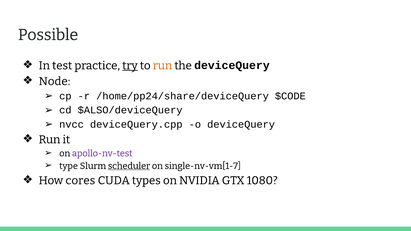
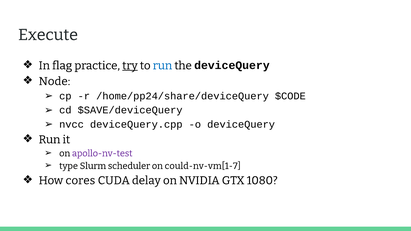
Possible: Possible -> Execute (48, 35)
test: test -> flag (62, 66)
run colour: orange -> blue (162, 66)
$ALSO/deviceQuery: $ALSO/deviceQuery -> $SAVE/deviceQuery (130, 110)
scheduler underline: present -> none (129, 166)
single-nv-vm[1-7: single-nv-vm[1-7 -> could-nv-vm[1-7 (203, 166)
types: types -> delay (146, 181)
